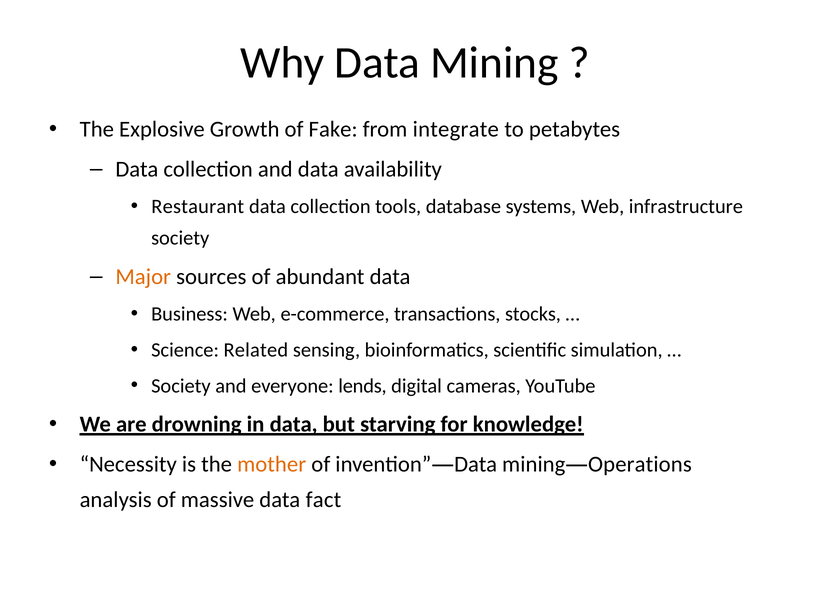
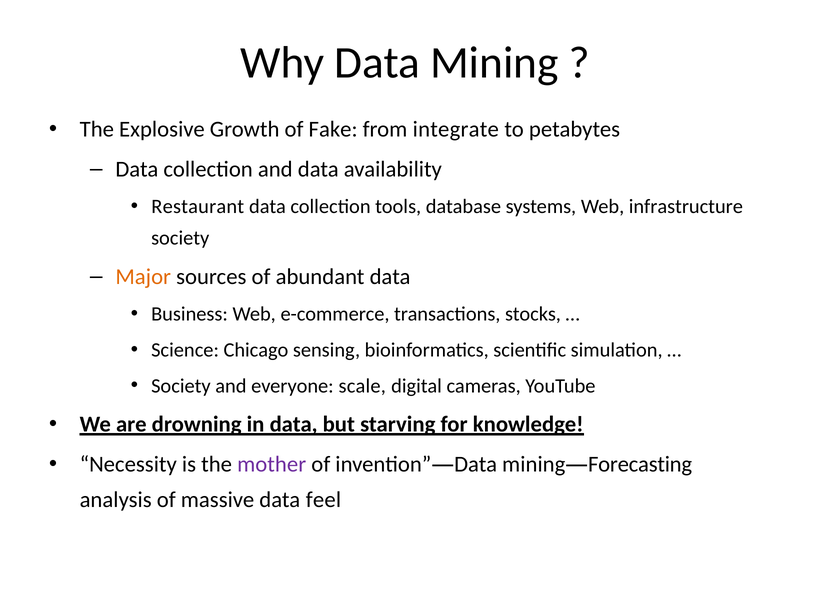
Related: Related -> Chicago (256, 350)
lends: lends -> scale (362, 386)
mother colour: orange -> purple (272, 465)
Operations: Operations -> Forecasting (640, 465)
fact: fact -> feel (323, 500)
